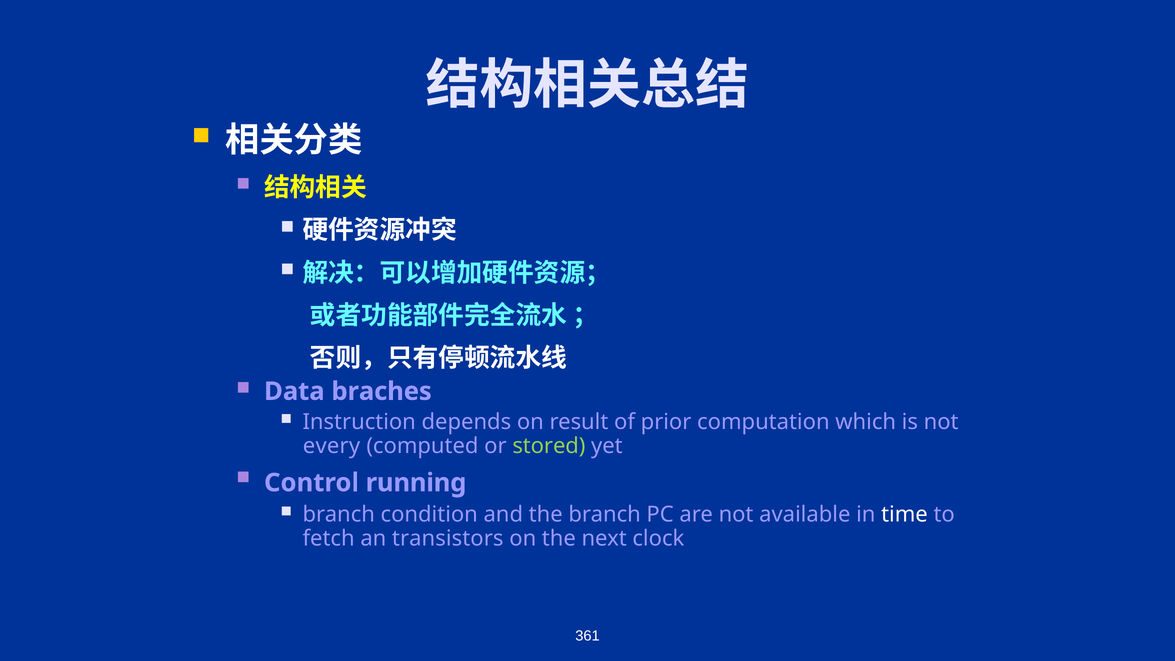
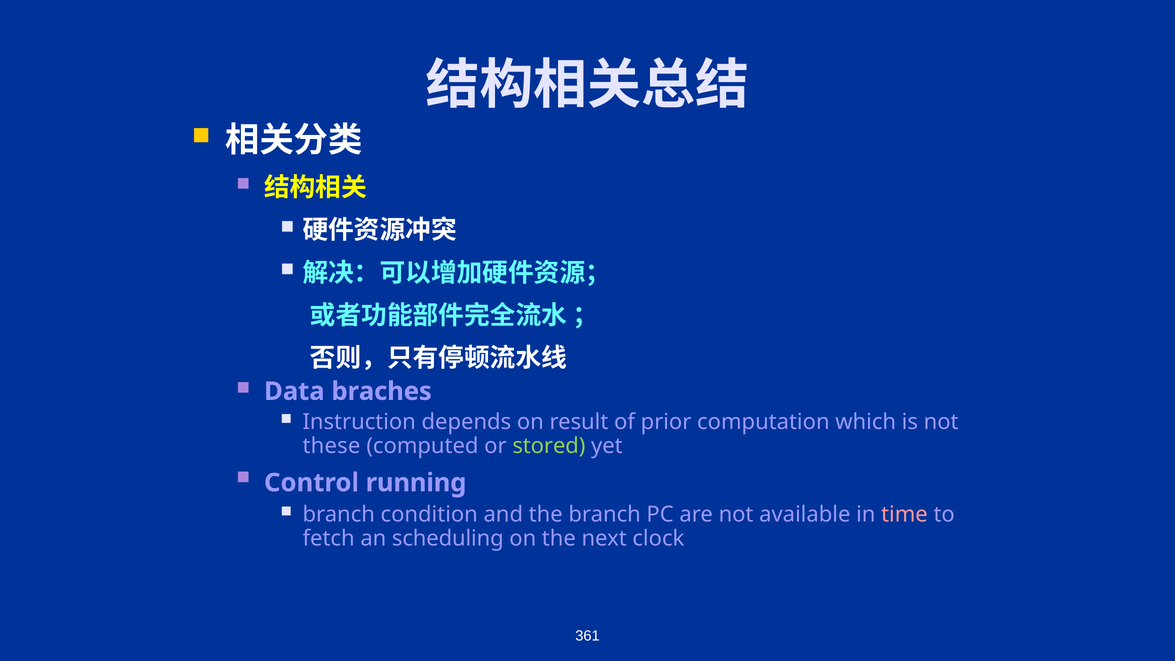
every: every -> these (331, 446)
time colour: white -> pink (904, 514)
transistors: transistors -> scheduling (448, 538)
